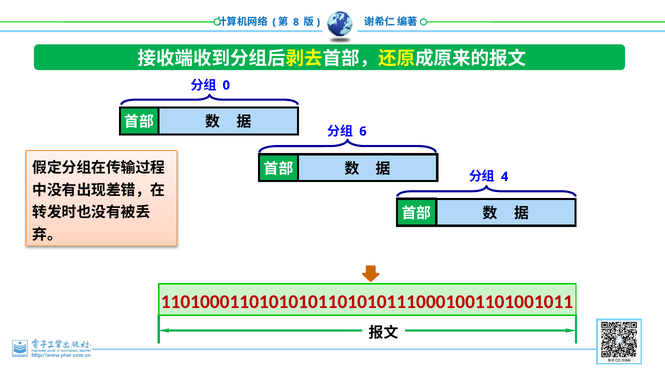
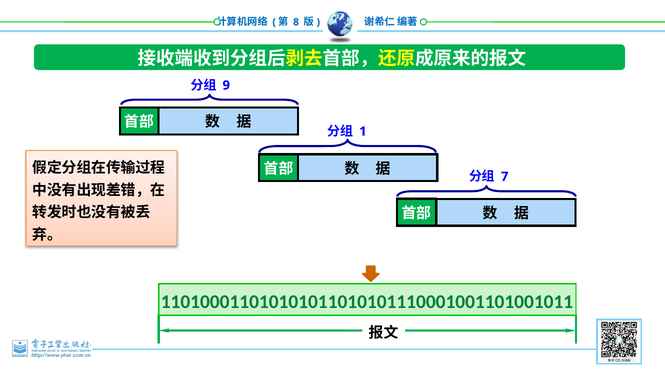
0: 0 -> 9 (226, 85)
6: 6 -> 1 (363, 131)
4: 4 -> 7 (505, 177)
110100011010101011010101110001001101001011 colour: red -> green (367, 302)
